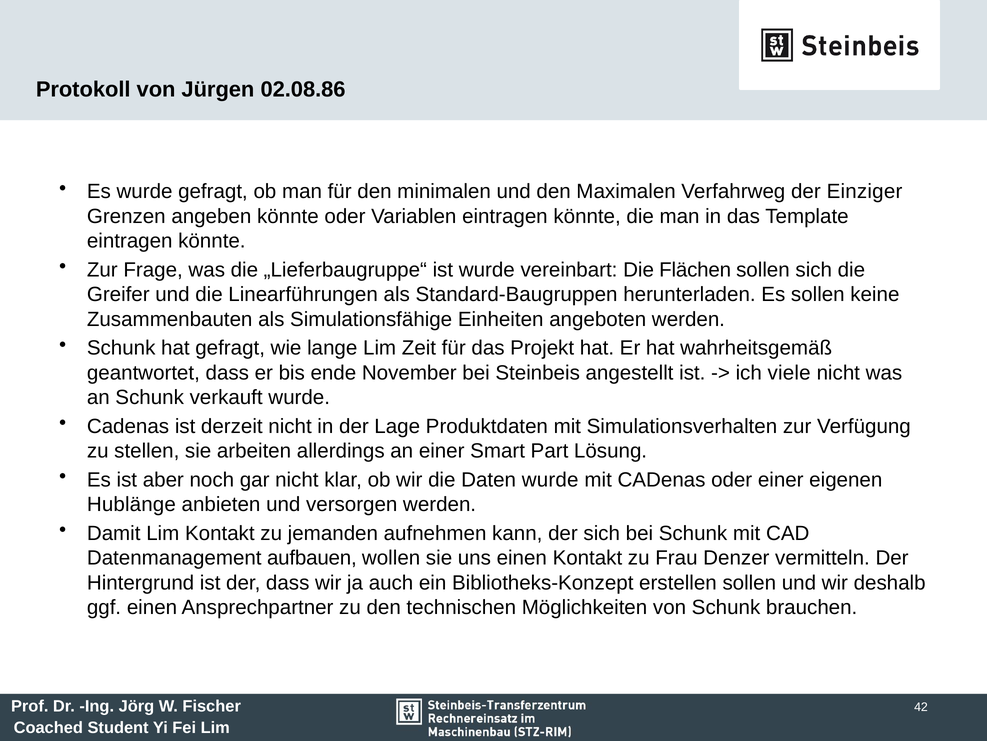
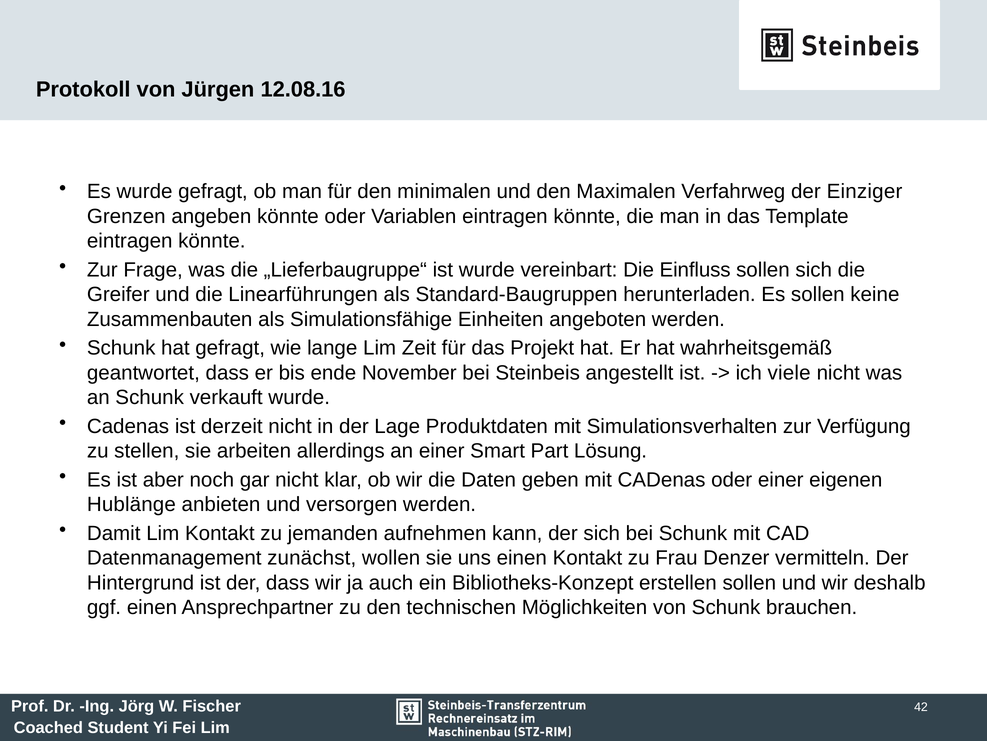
02.08.86: 02.08.86 -> 12.08.16 (303, 89)
Flächen: Flächen -> Einfluss (695, 270)
Daten wurde: wurde -> geben (550, 479)
aufbauen: aufbauen -> zunächst (312, 557)
